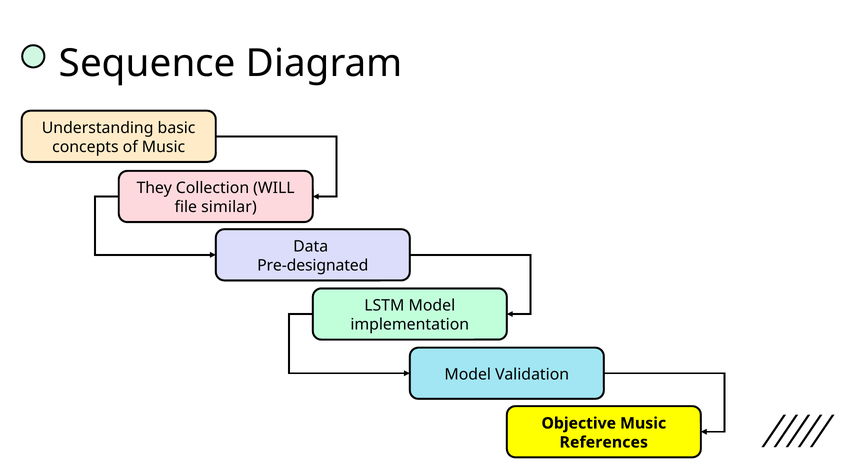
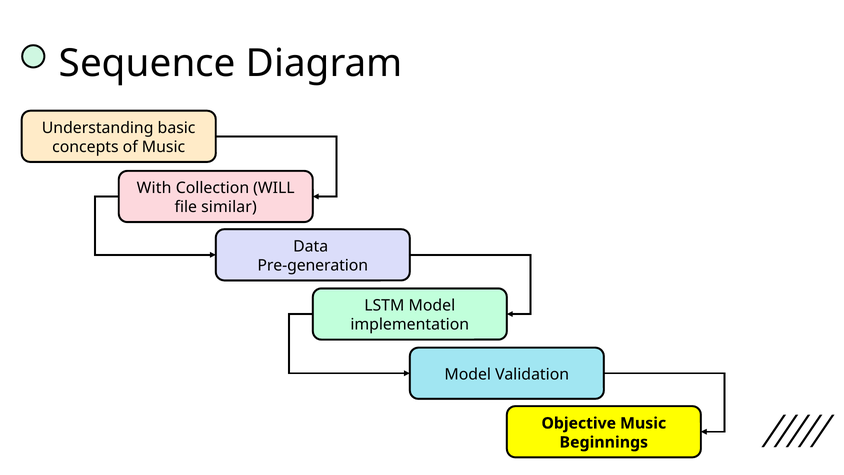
They: They -> With (154, 188)
Pre-designated: Pre-designated -> Pre-generation (313, 265)
References: References -> Beginnings (604, 442)
